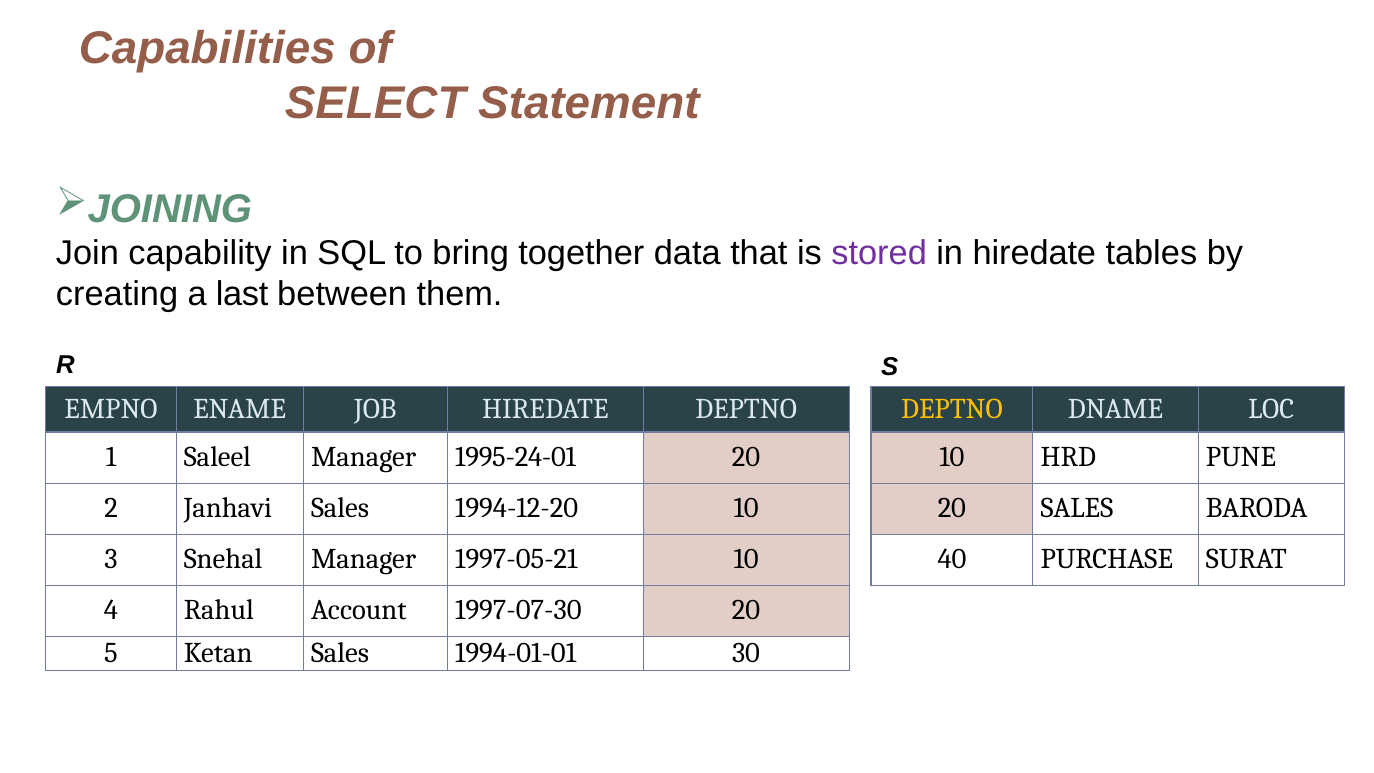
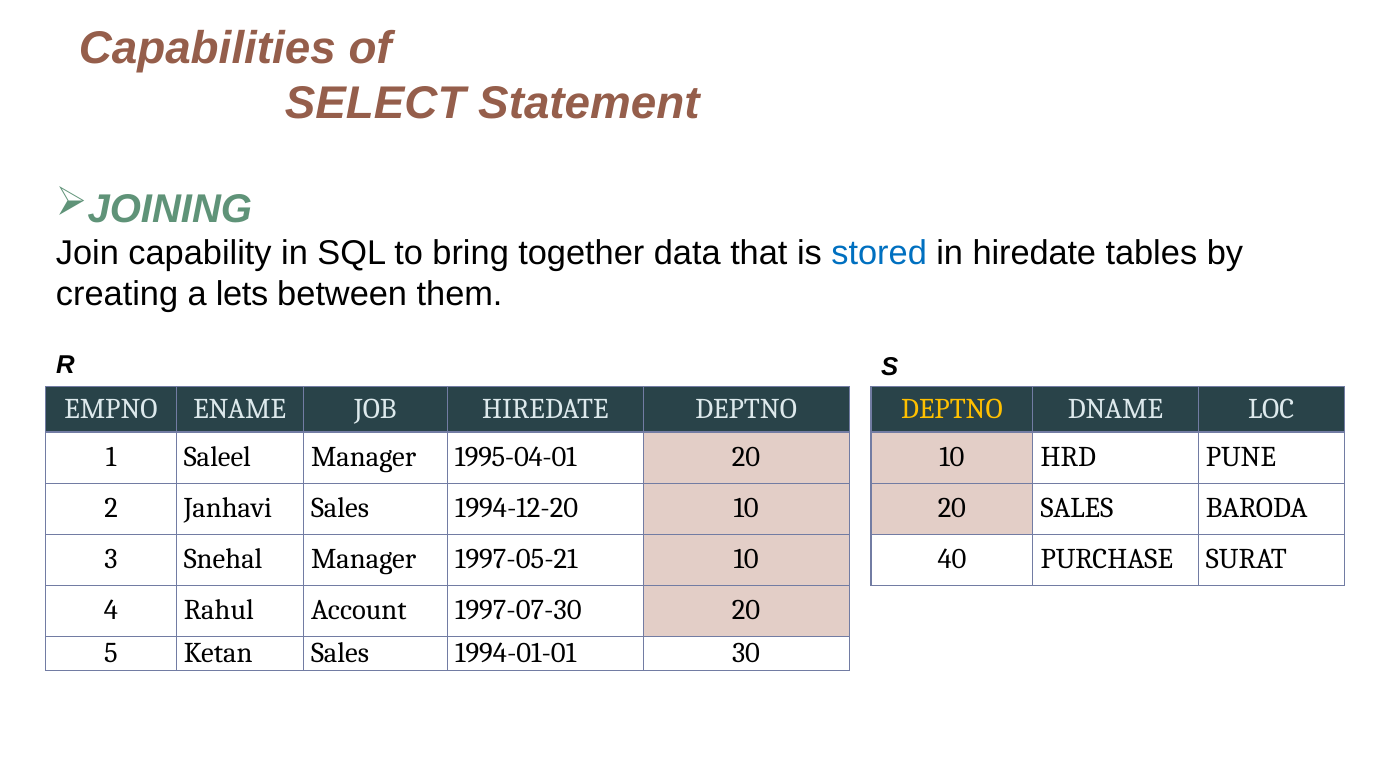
stored colour: purple -> blue (879, 253)
last: last -> lets (242, 294)
1995-24-01: 1995-24-01 -> 1995-04-01 (516, 457)
